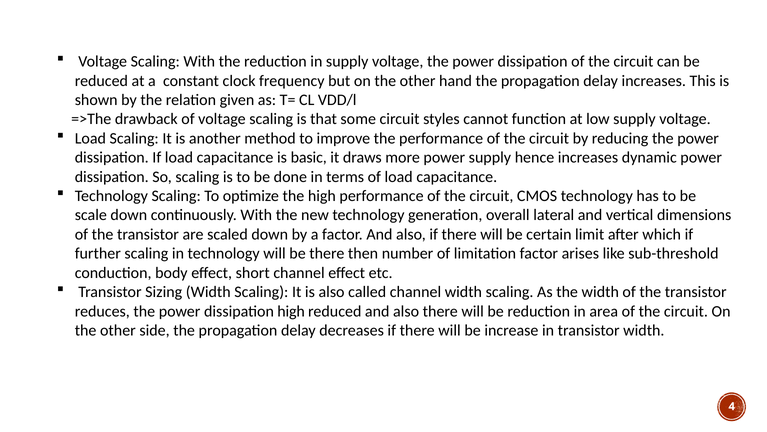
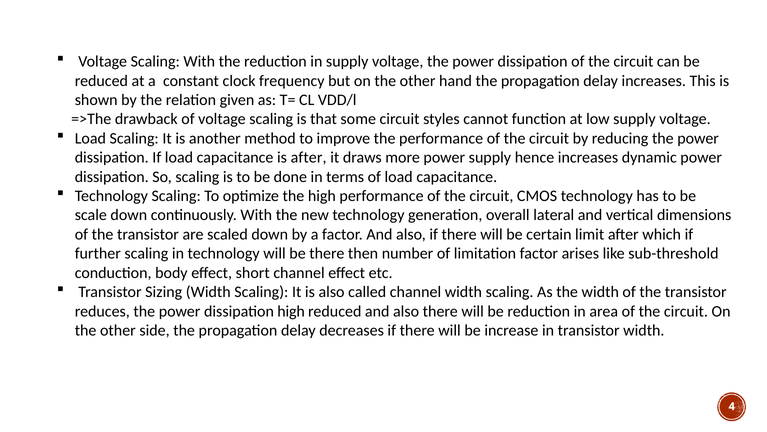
is basic: basic -> after (309, 157)
